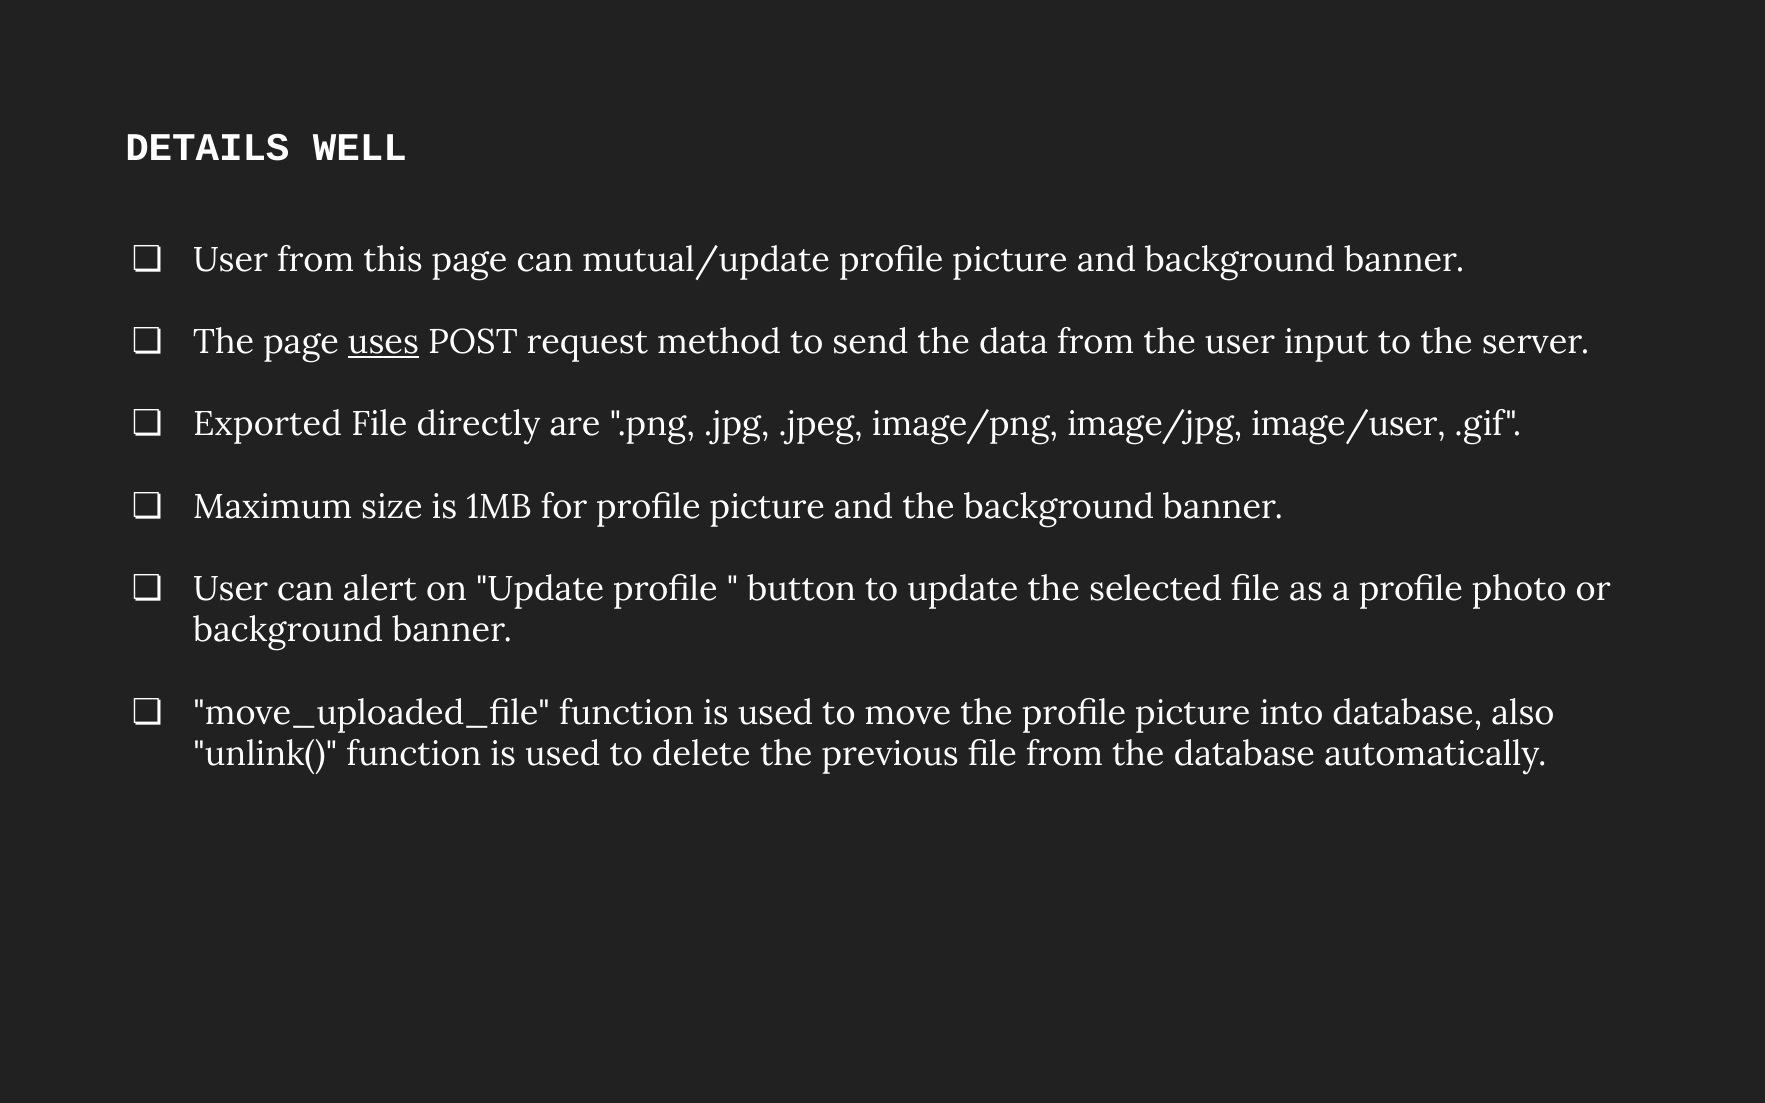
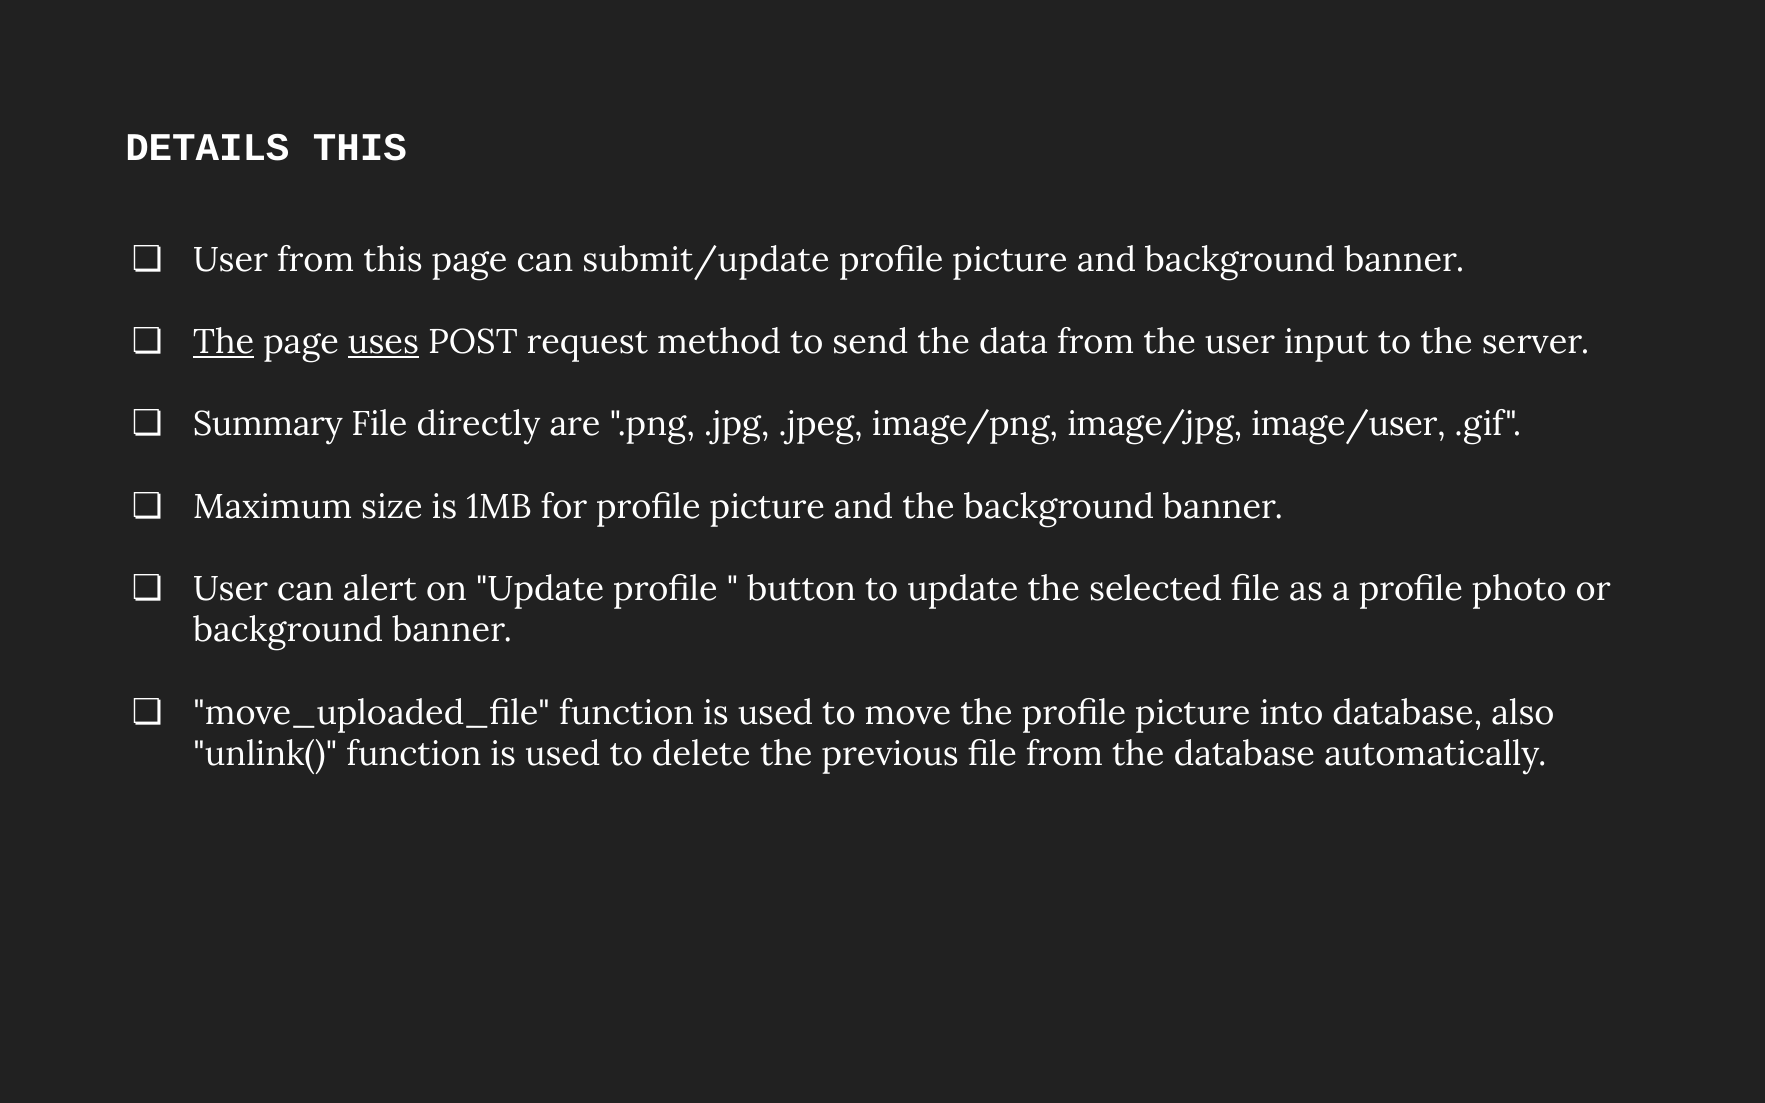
DETAILS WELL: WELL -> THIS (360, 147)
mutual/update: mutual/update -> submit/update (706, 260)
The underline: none -> present (224, 342)
Exported: Exported -> Summary (268, 425)
